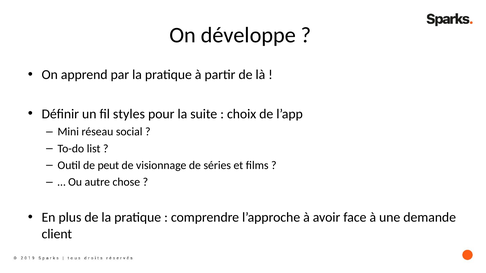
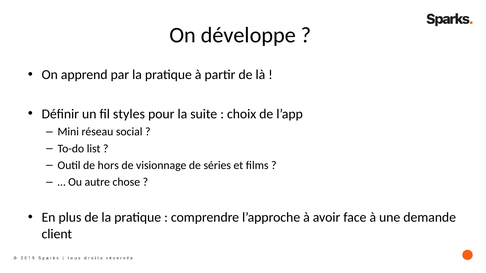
peut: peut -> hors (108, 166)
